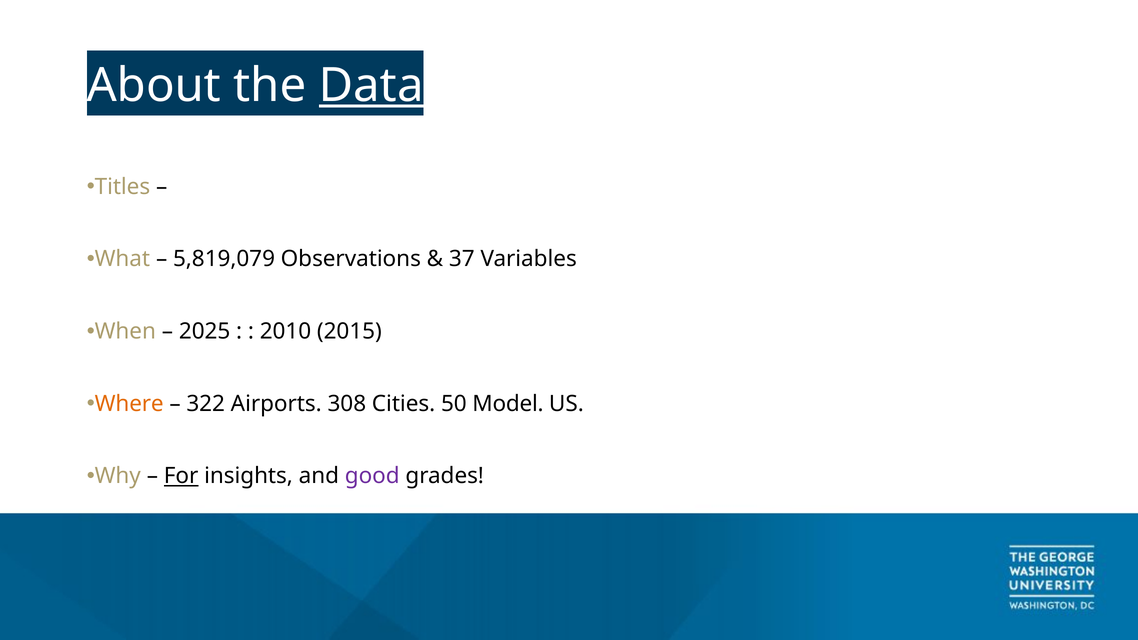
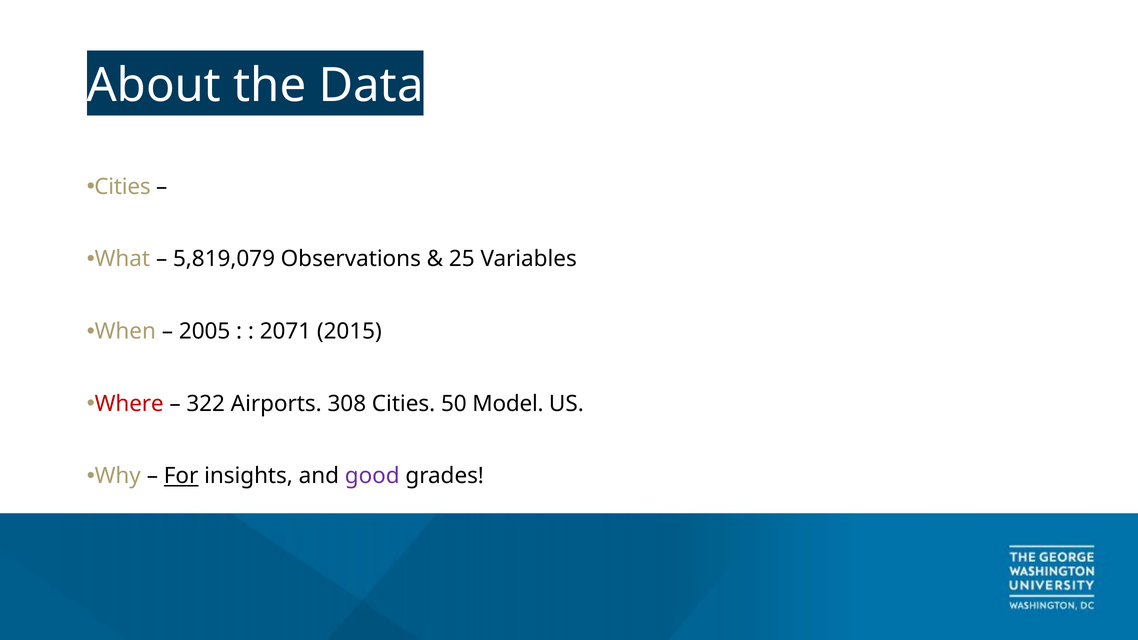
Data underline: present -> none (371, 86)
Titles: Titles -> Cities (123, 187)
37: 37 -> 25 (462, 259)
2025: 2025 -> 2005 (205, 331)
2010: 2010 -> 2071 (285, 331)
Where colour: orange -> red (129, 404)
